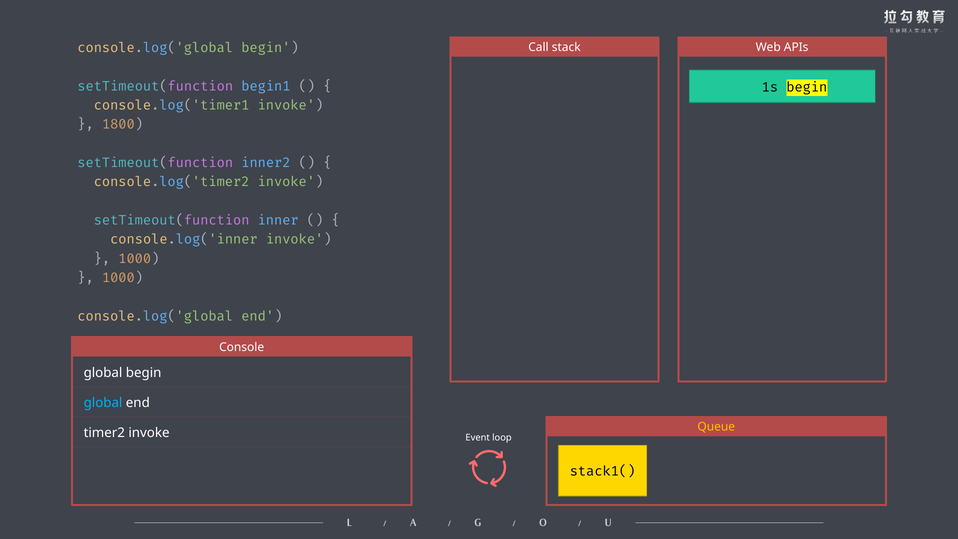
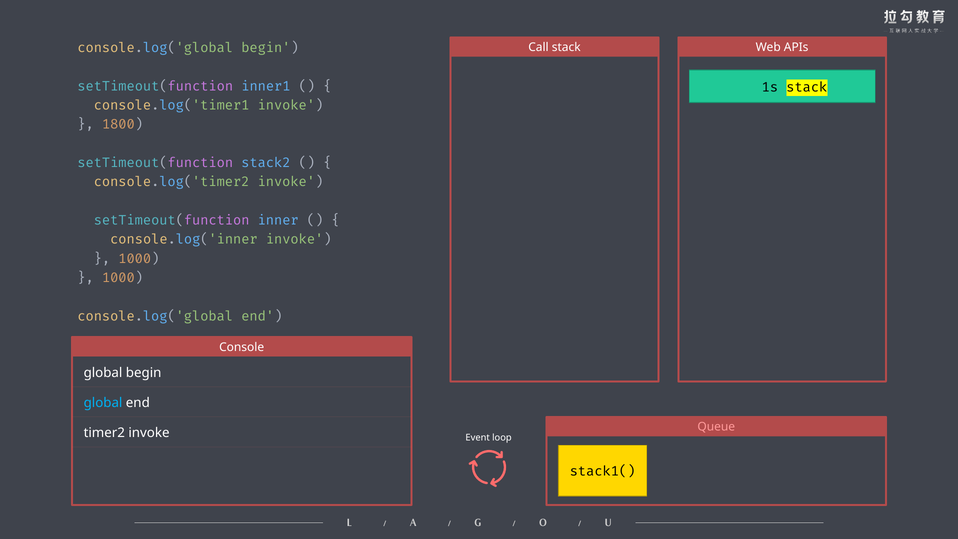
begin1: begin1 -> inner1 (266, 86)
1s begin: begin -> stack (807, 87)
inner2: inner2 -> stack2 (266, 163)
Queue colour: yellow -> pink (716, 427)
